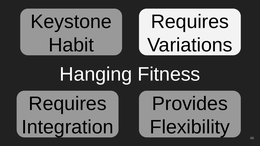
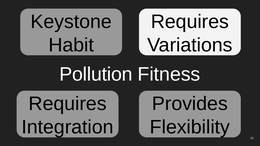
Hanging: Hanging -> Pollution (96, 75)
